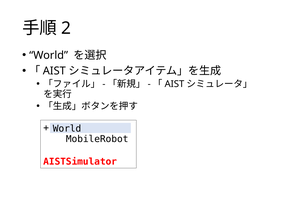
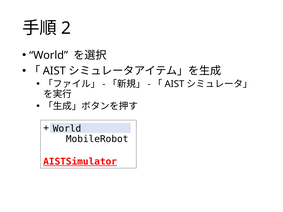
AISTSimulator underline: none -> present (80, 162)
